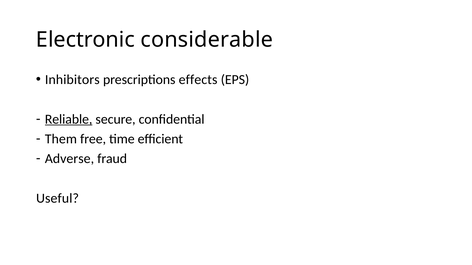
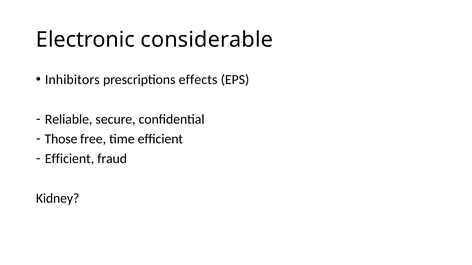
Reliable underline: present -> none (69, 119)
Them: Them -> Those (61, 139)
Adverse: Adverse -> Efficient (70, 159)
Useful: Useful -> Kidney (58, 199)
